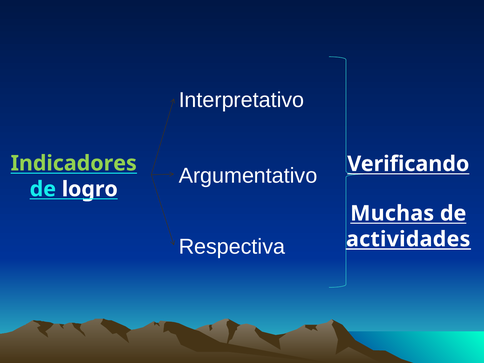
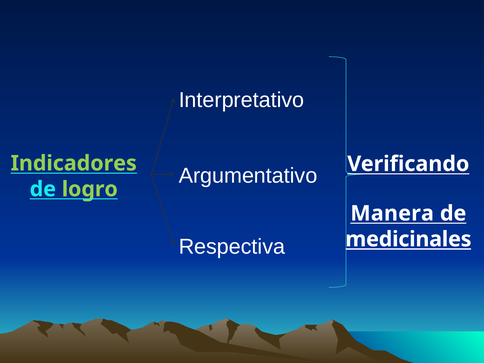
logro colour: white -> light green (90, 189)
Muchas: Muchas -> Manera (392, 213)
actividades: actividades -> medicinales (408, 239)
